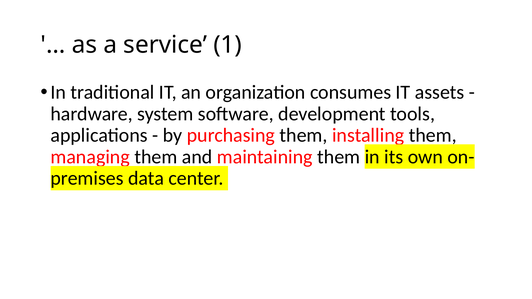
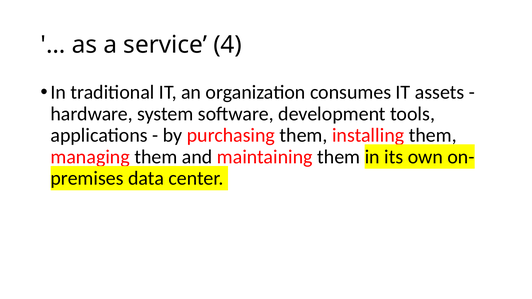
1: 1 -> 4 (228, 45)
